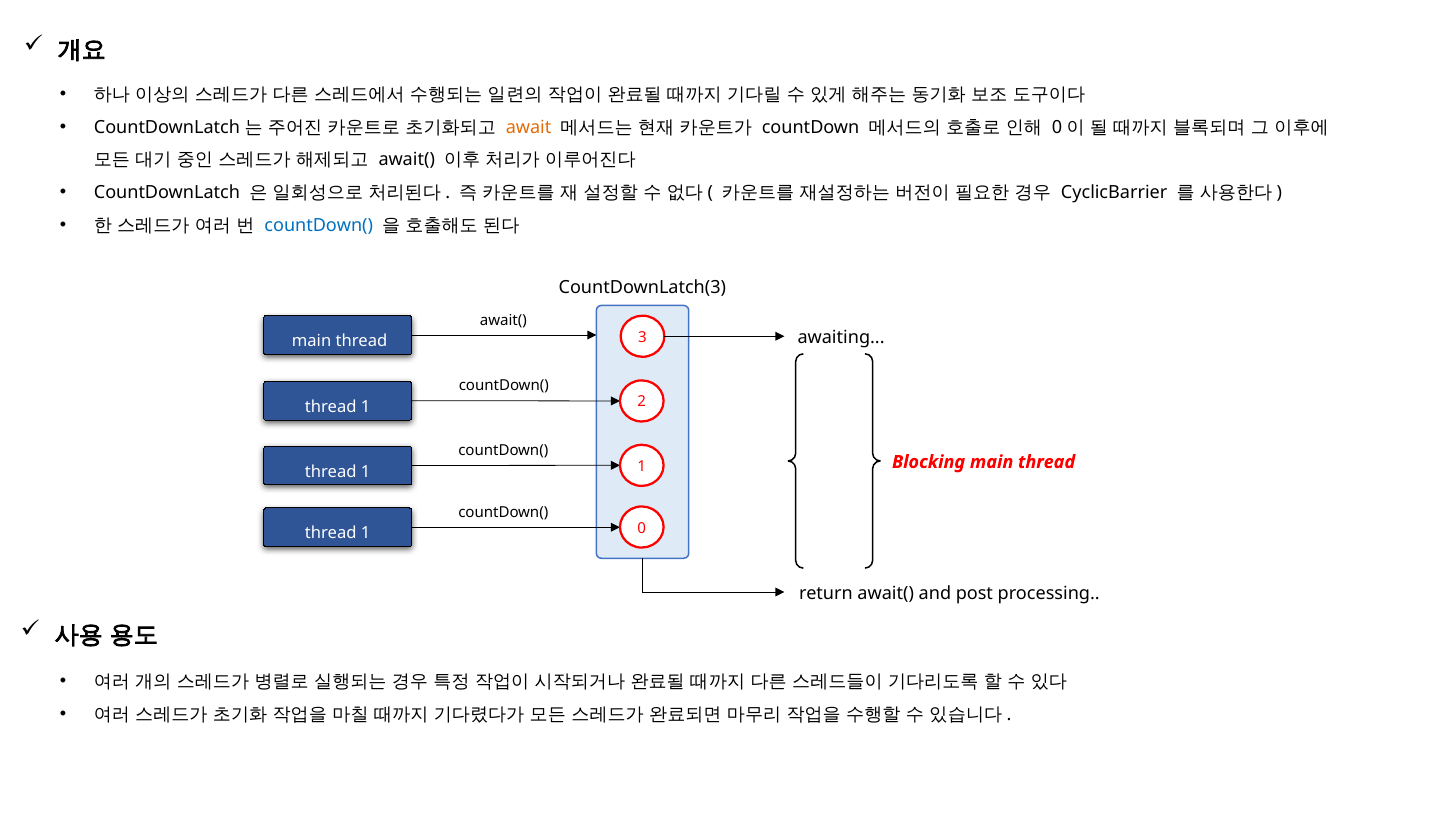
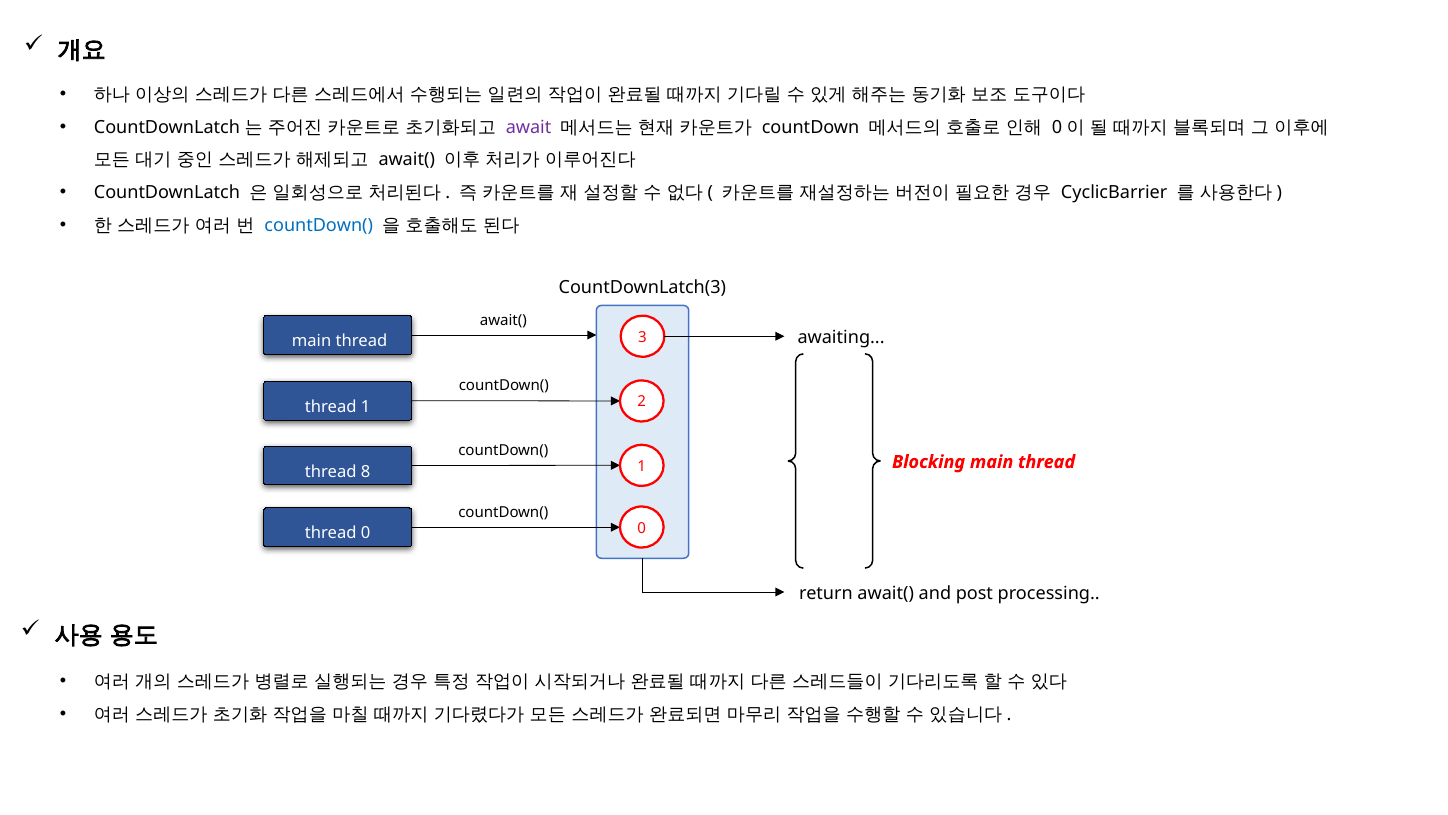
await colour: orange -> purple (529, 127)
1: 1 -> 8 (366, 471)
1: 1 -> 0 (366, 533)
